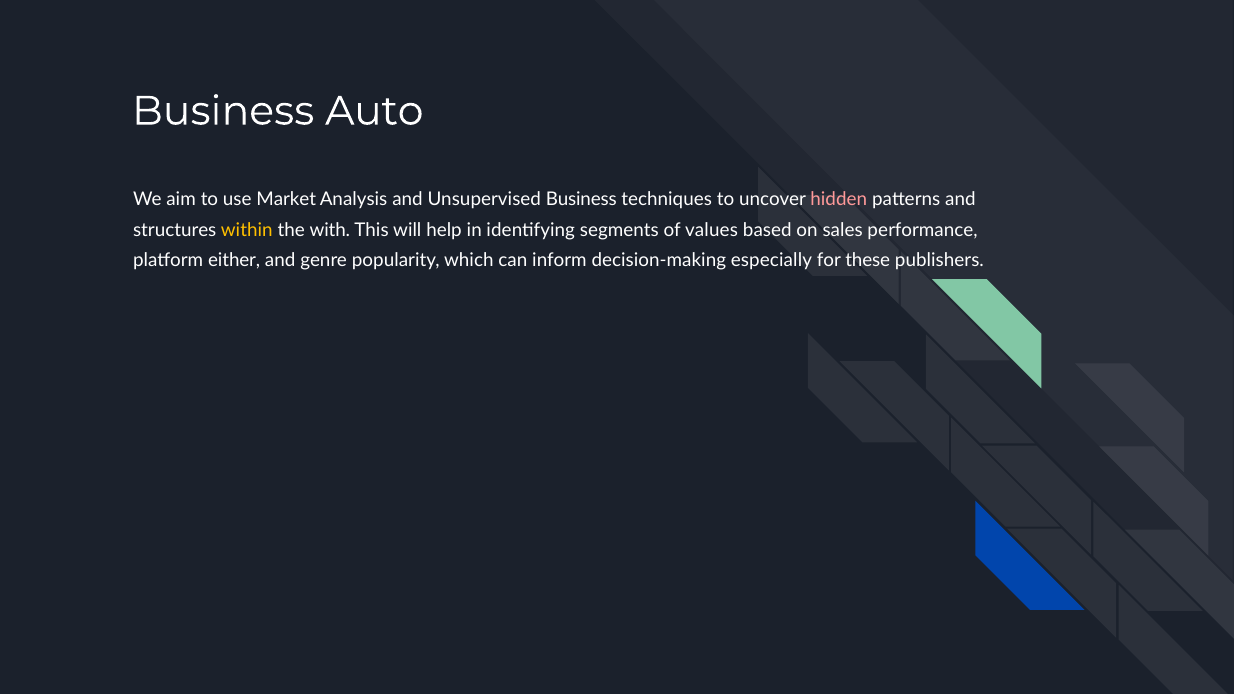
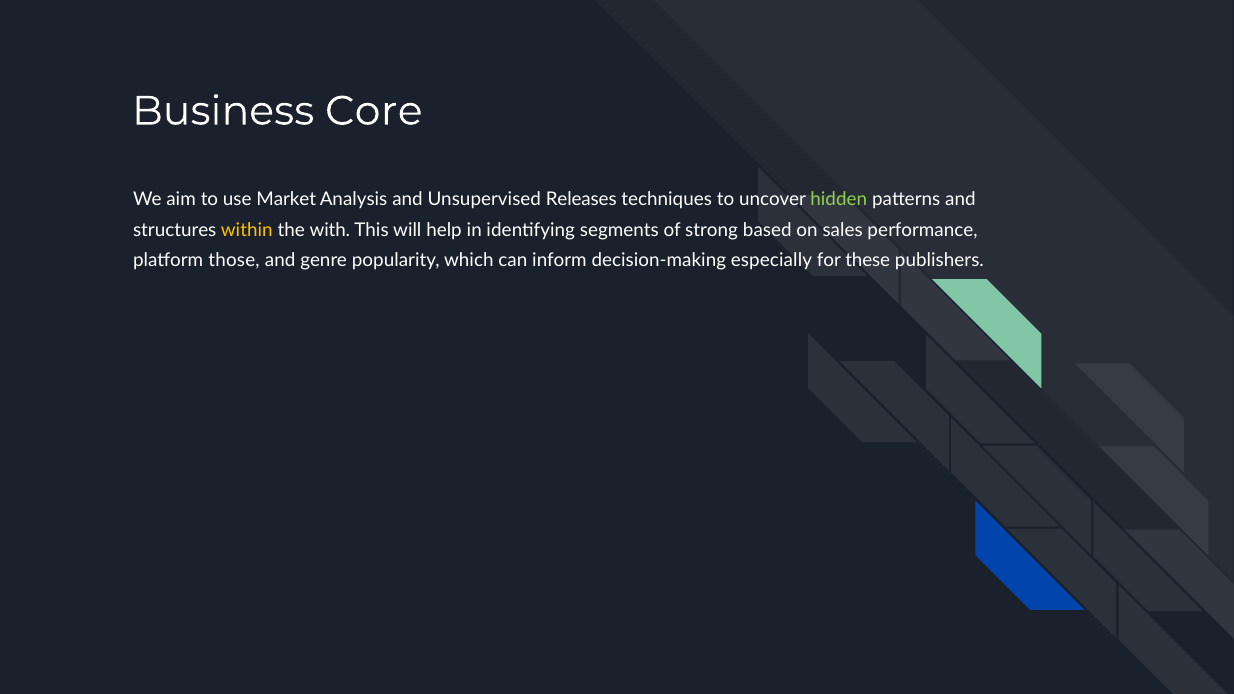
Auto: Auto -> Core (374, 111)
Unsupervised Business: Business -> Releases (581, 199)
hidden colour: pink -> light green (839, 199)
values: values -> strong (712, 230)
either: either -> those (234, 261)
